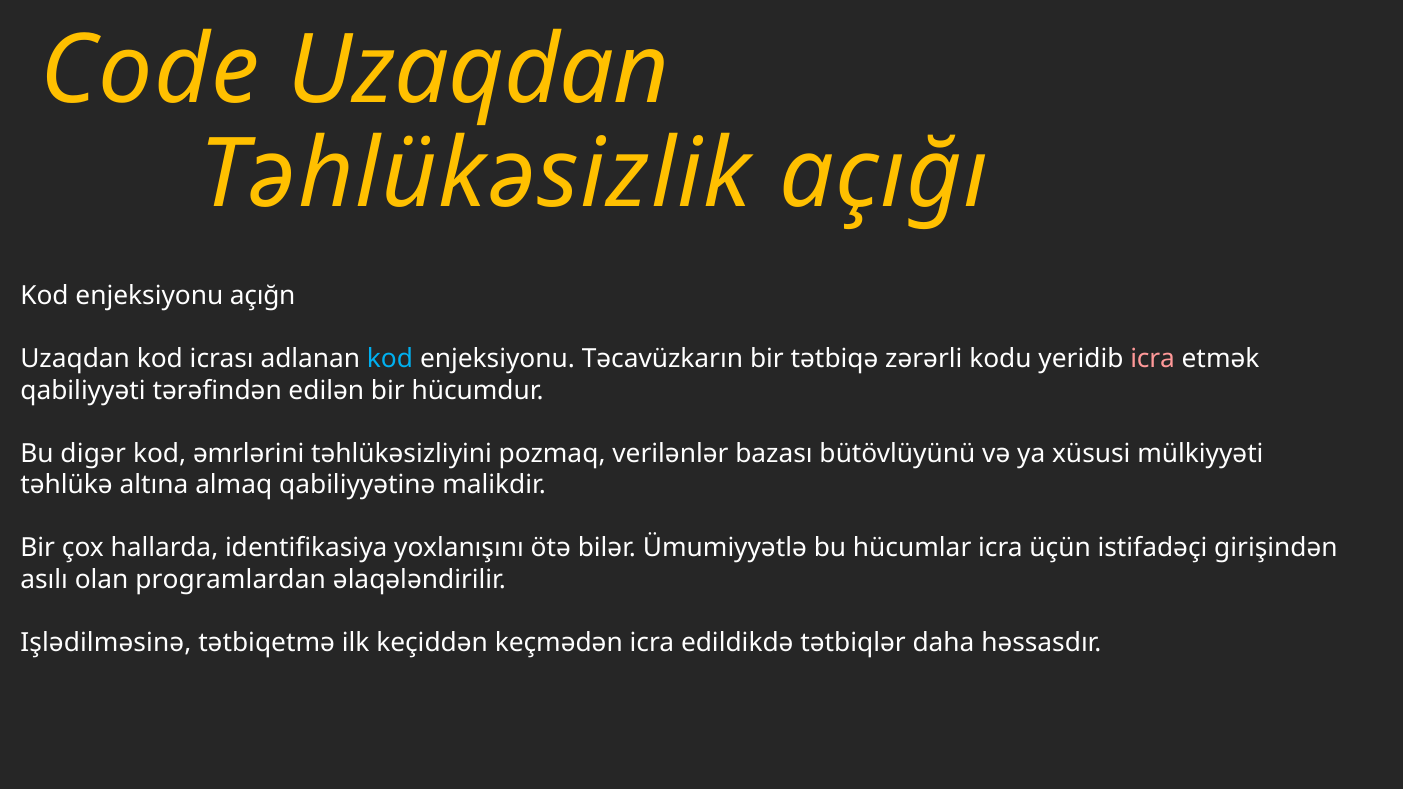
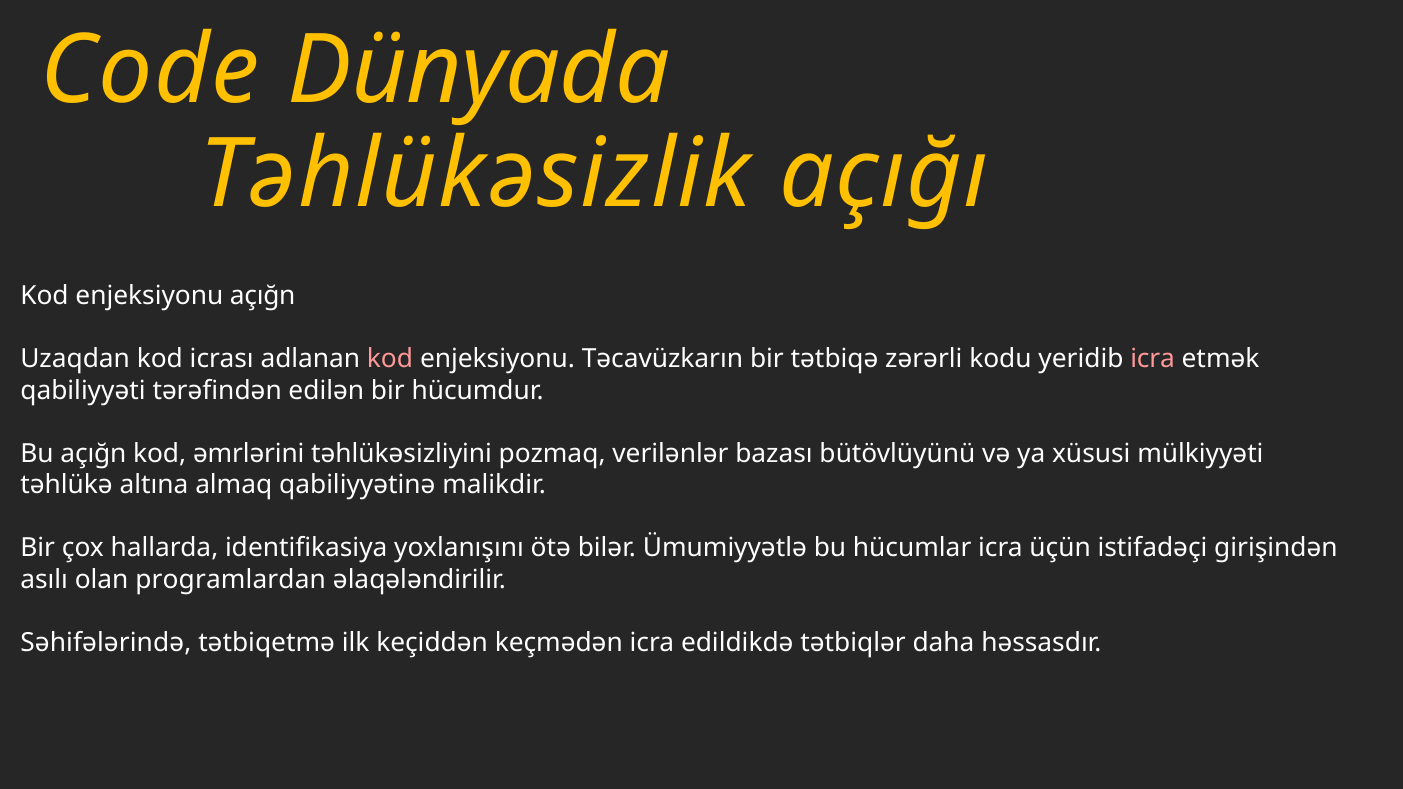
Code Uzaqdan: Uzaqdan -> Dünyada (479, 71)
kod colour: light blue -> pink (390, 359)
Bu digər: digər -> açığn (93, 454)
Işlədilməsinə: Işlədilməsinə -> Səhifələrində (106, 643)
